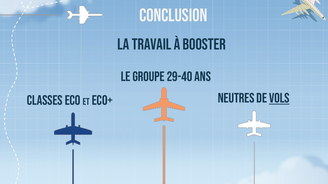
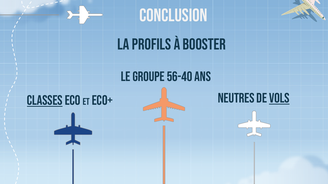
travail: travail -> profils (152, 45)
29-40: 29-40 -> 56-40 (180, 77)
Classes underline: none -> present (45, 101)
